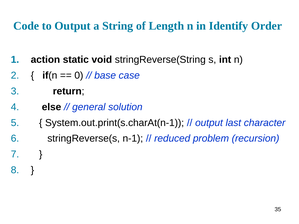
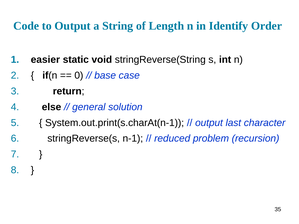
action: action -> easier (45, 60)
